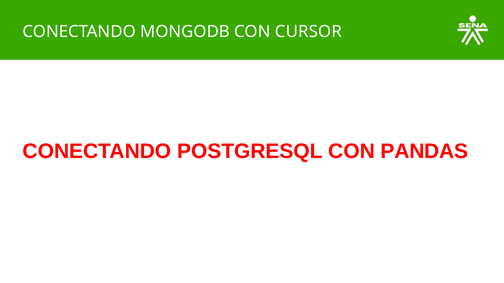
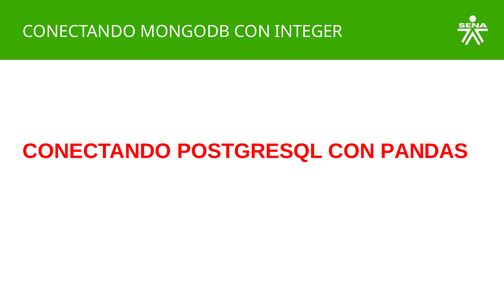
CURSOR: CURSOR -> INTEGER (309, 32)
